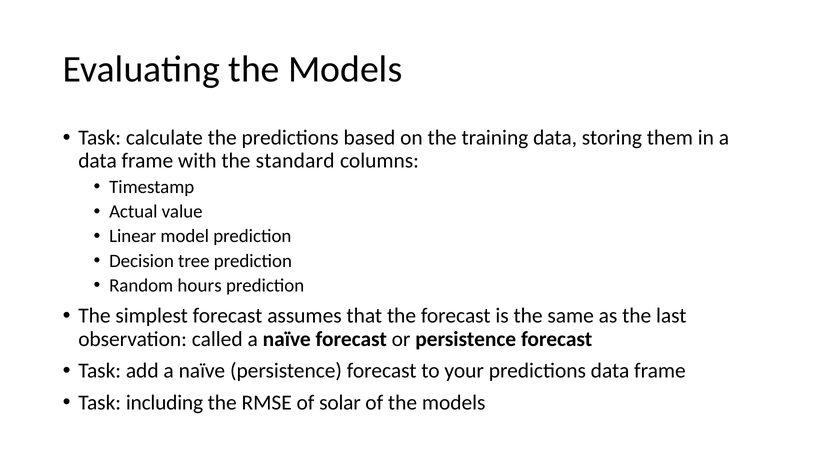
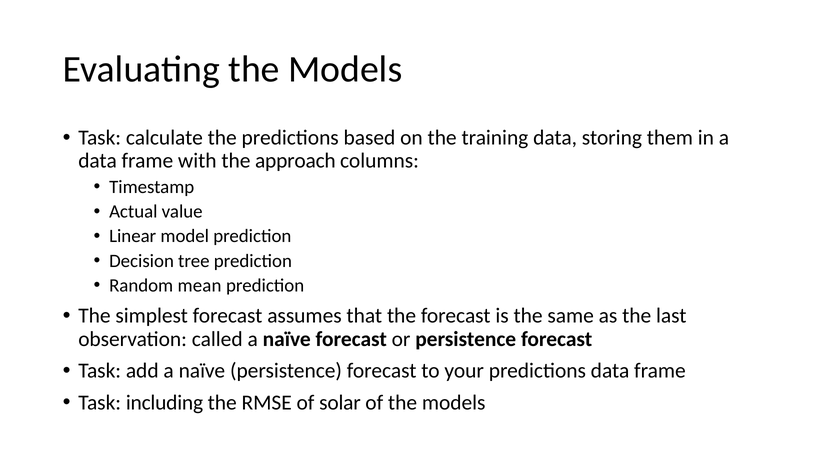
standard: standard -> approach (295, 161)
hours: hours -> mean (200, 286)
